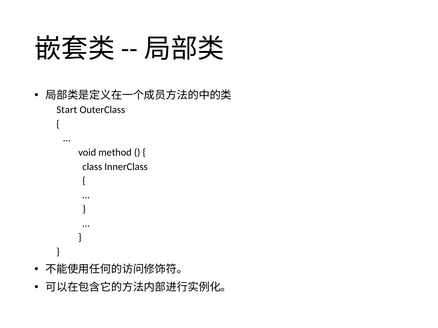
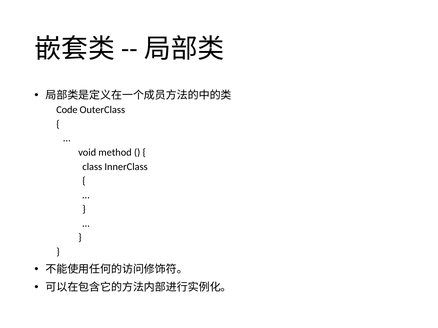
Start: Start -> Code (67, 110)
